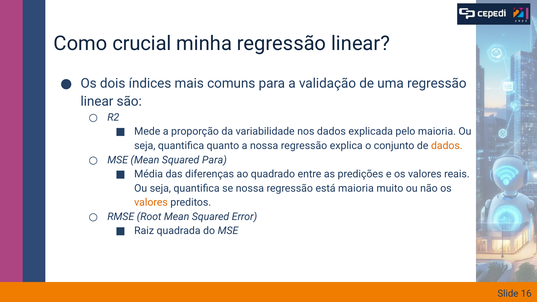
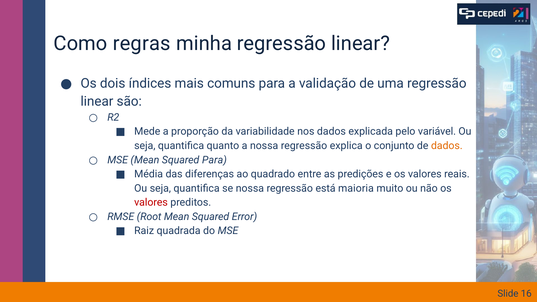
crucial: crucial -> regras (142, 44)
pelo maioria: maioria -> variável (437, 132)
valores colour: orange -> red (151, 202)
